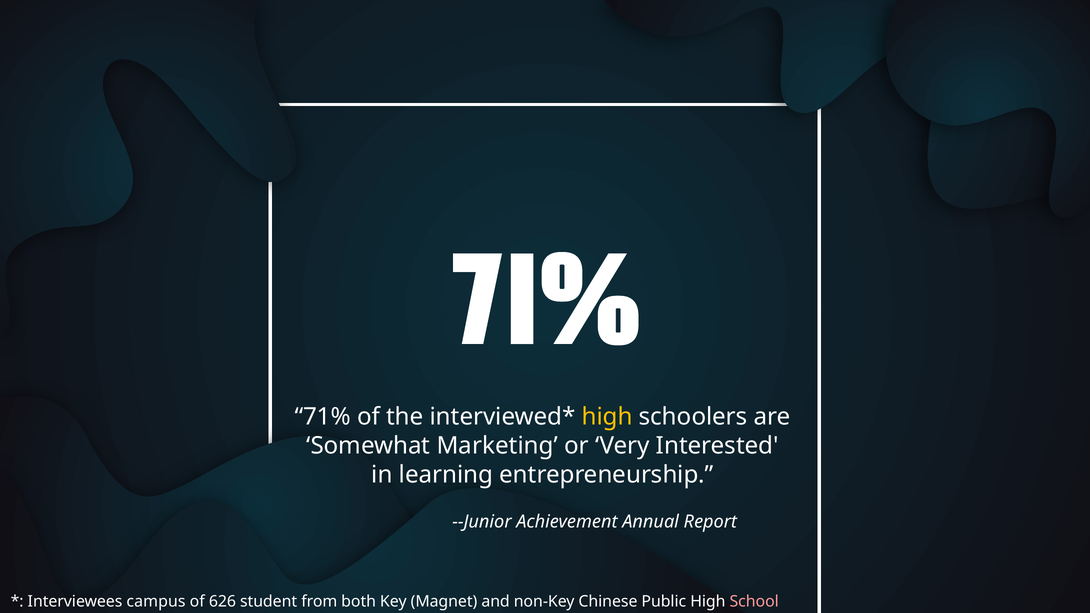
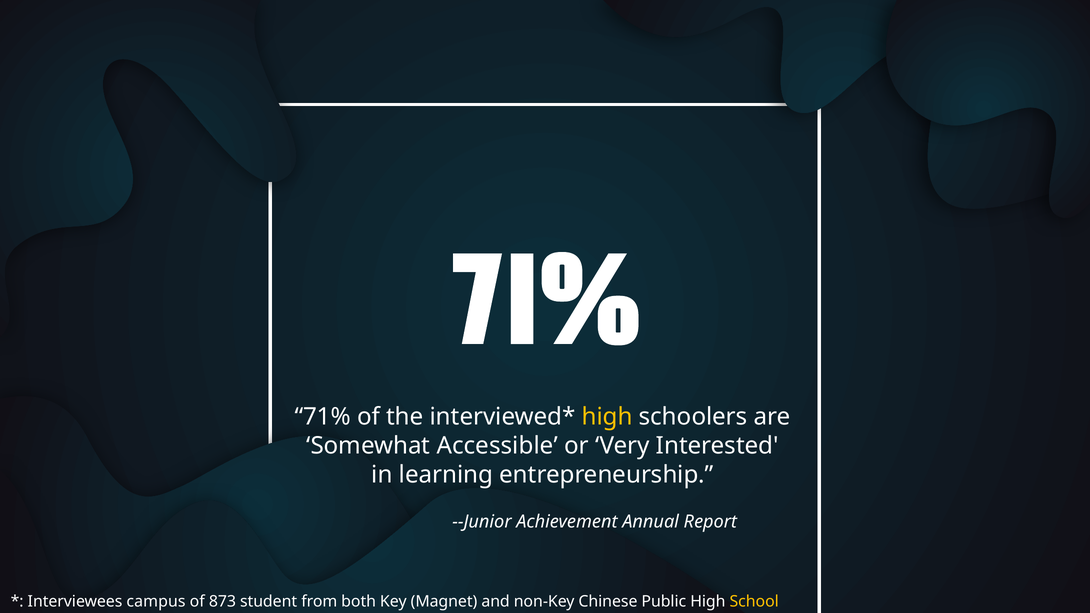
Marketing: Marketing -> Accessible (497, 446)
626: 626 -> 873 (222, 602)
School colour: pink -> yellow (754, 602)
